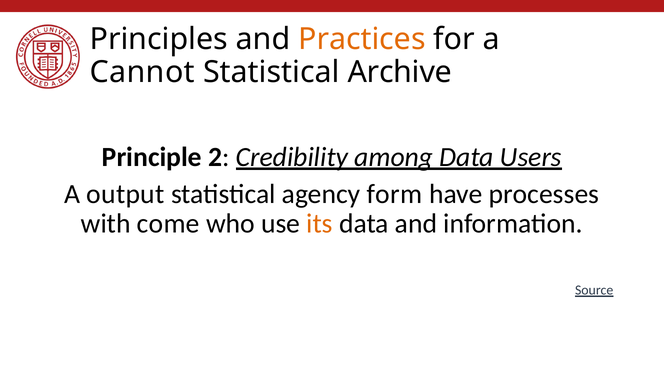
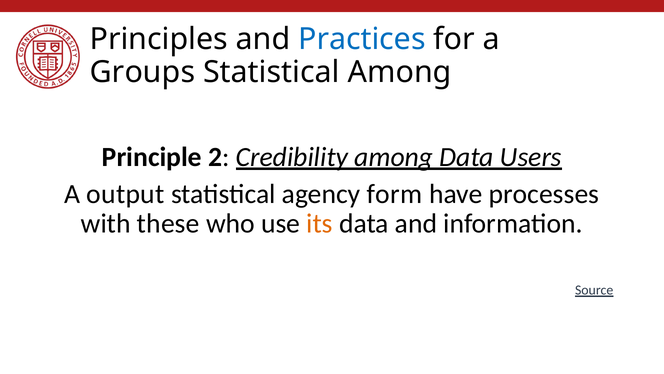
Practices colour: orange -> blue (362, 39)
Cannot: Cannot -> Groups (142, 72)
Statistical Archive: Archive -> Among (400, 72)
come: come -> these (168, 223)
